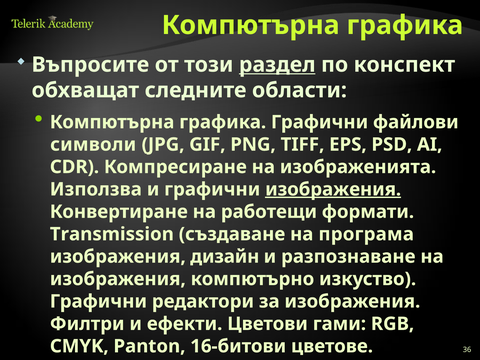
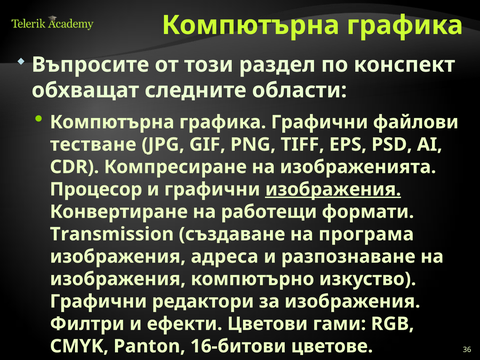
раздел underline: present -> none (277, 65)
символи: символи -> тестване (93, 145)
Използва: Използва -> Процесор (96, 189)
дизайн: дизайн -> адреса (225, 257)
